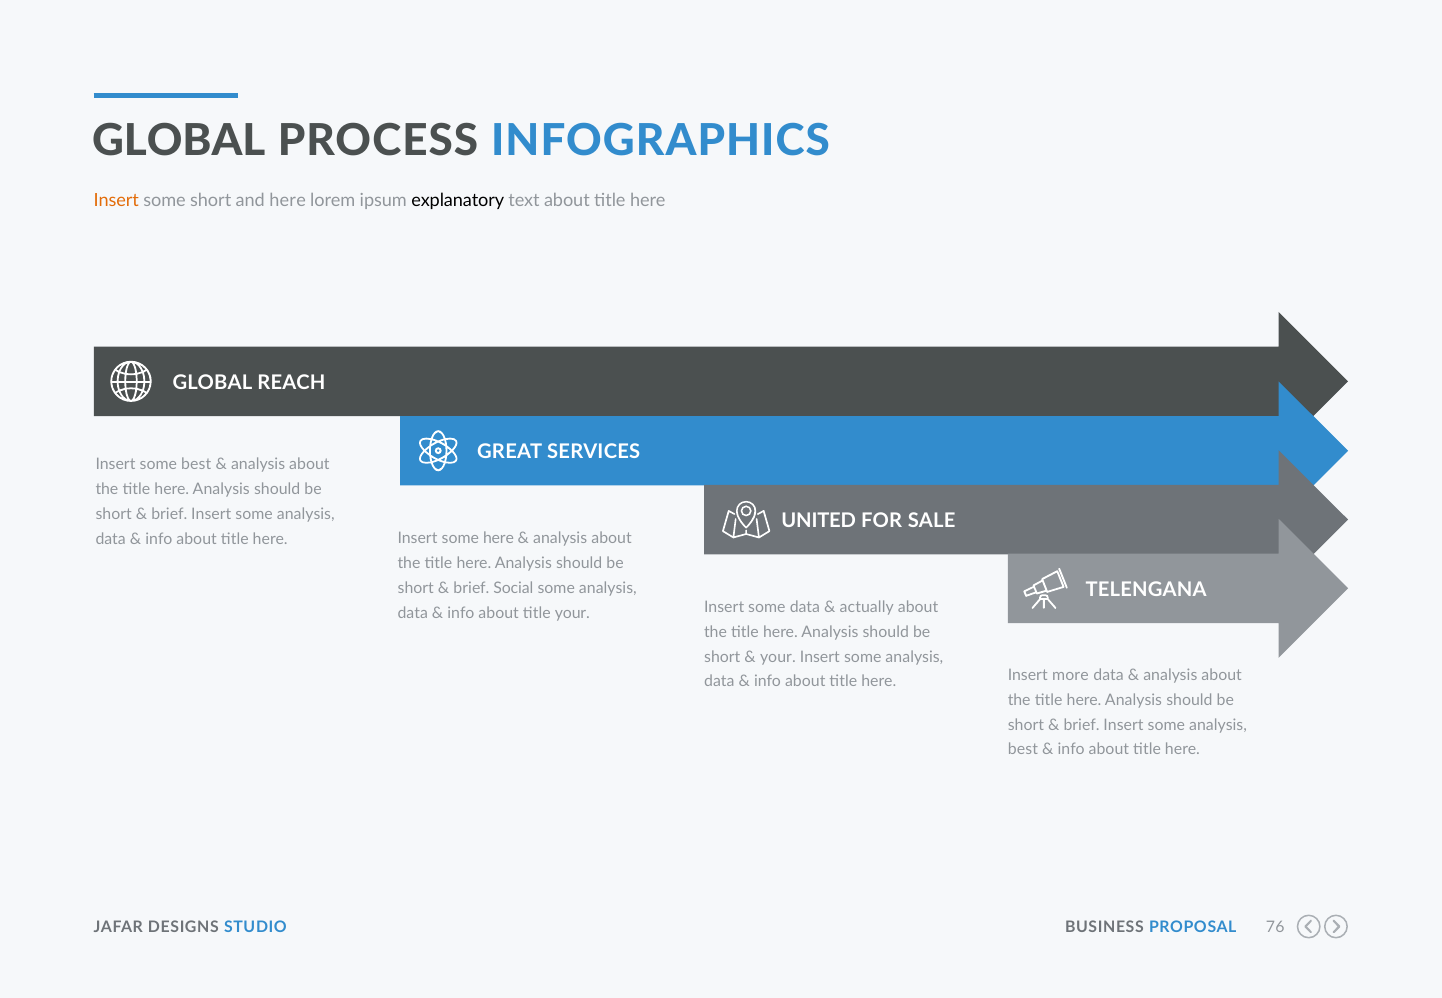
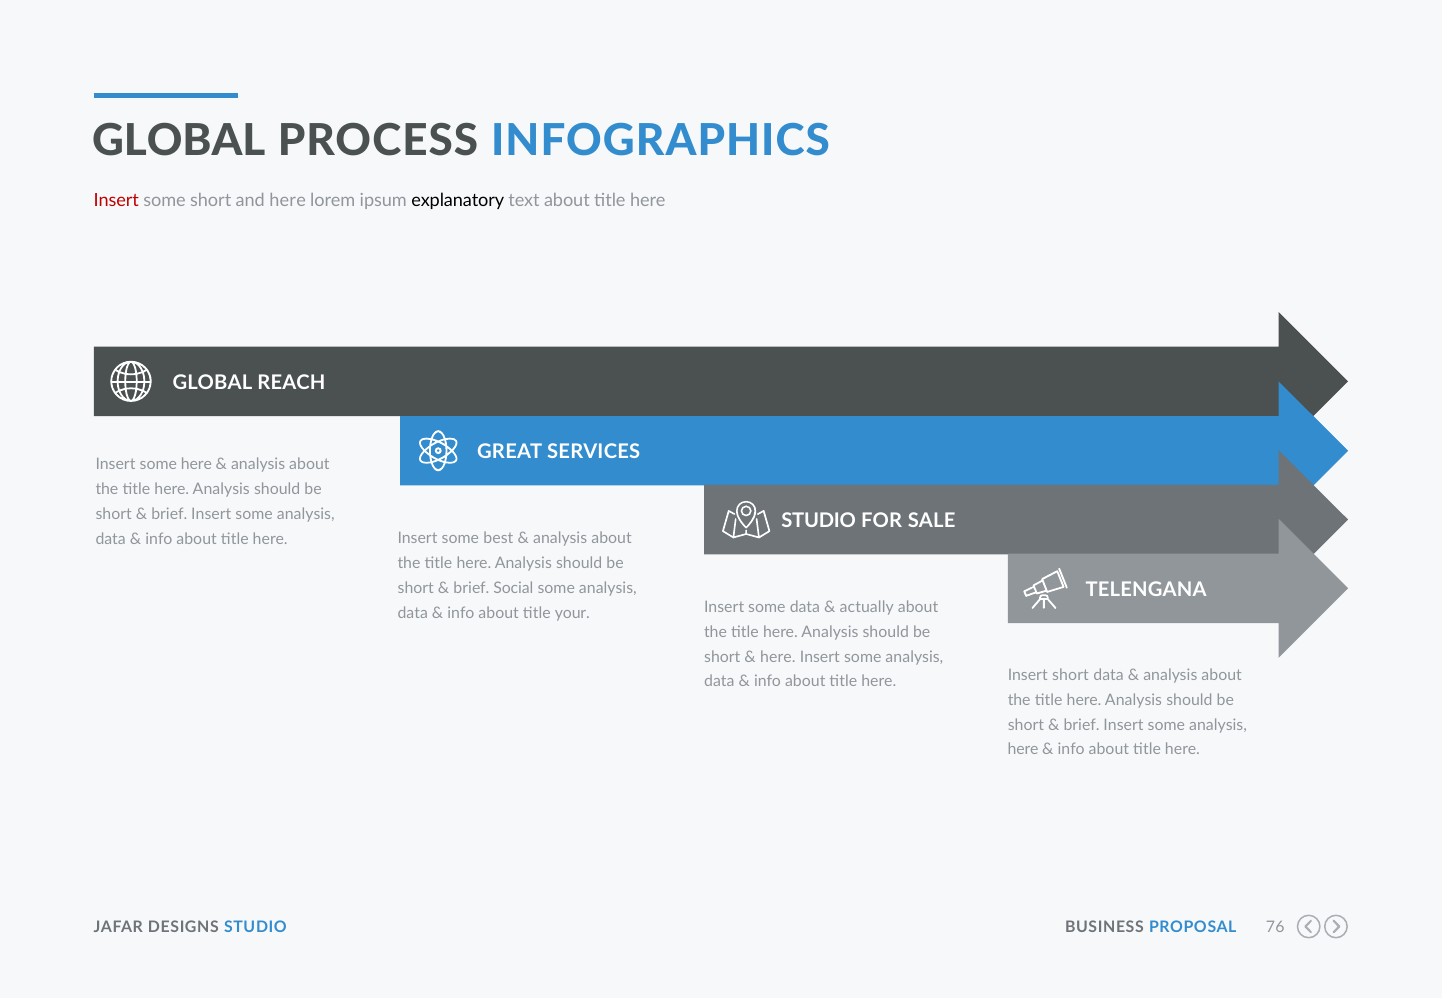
Insert colour: orange -> red (116, 201)
some best: best -> here (196, 465)
UNITED: UNITED -> STUDIO (819, 521)
some here: here -> best (498, 539)
your: your -> here (778, 657)
Insert more: more -> short (1070, 675)
best: best -> here (1023, 750)
